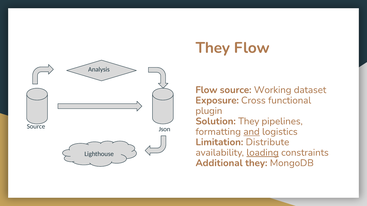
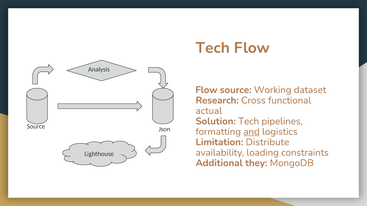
They: They -> Tech (213, 48)
Exposure: Exposure -> Research (217, 101)
plugin: plugin -> actual (209, 111)
Solution They: They -> Tech (249, 121)
loading underline: present -> none (263, 153)
